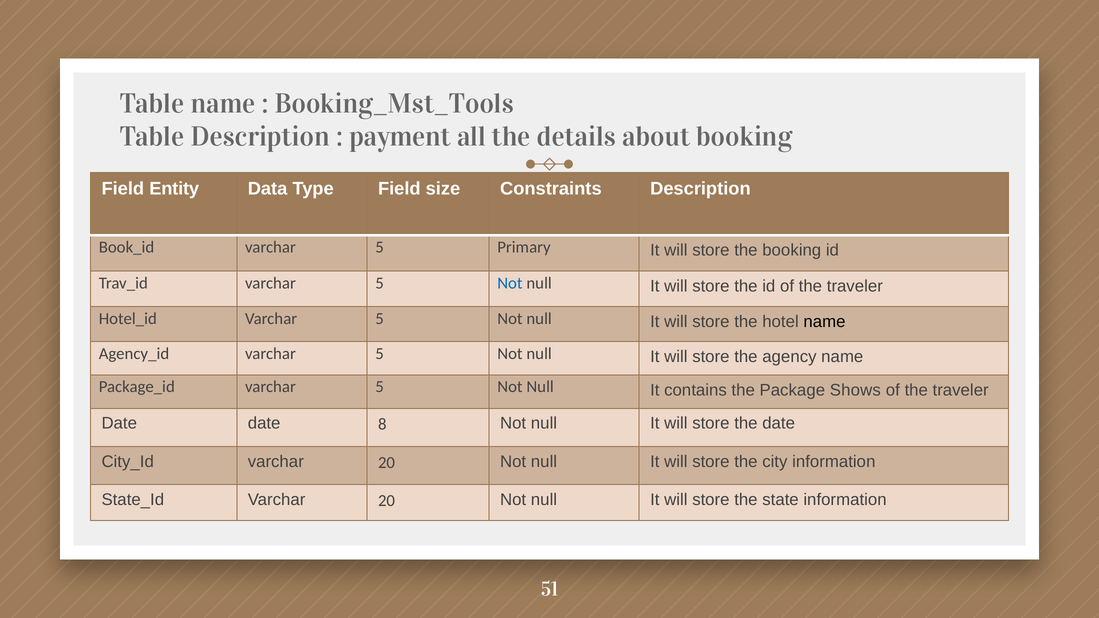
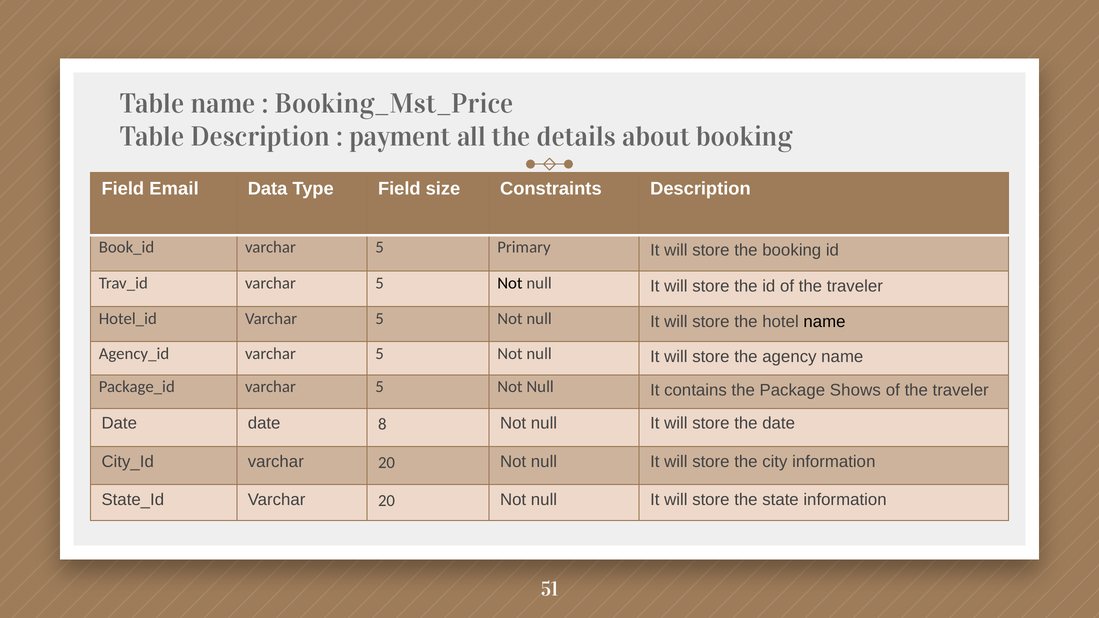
Booking_Mst_Tools: Booking_Mst_Tools -> Booking_Mst_Price (394, 104)
Entity: Entity -> Email (174, 189)
Not colour: blue -> black (510, 283)
